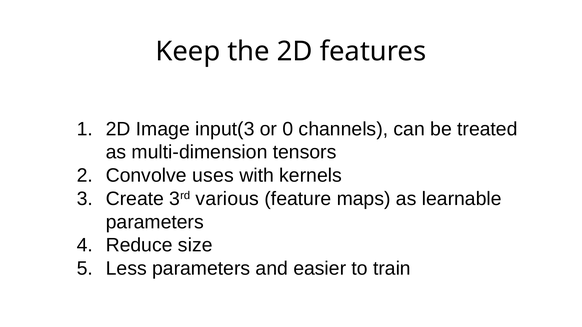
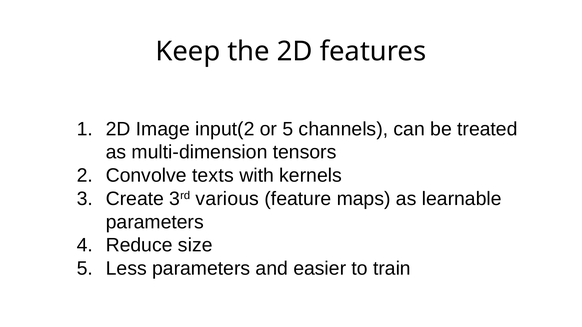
input(3: input(3 -> input(2 (225, 129)
or 0: 0 -> 5 (288, 129)
uses: uses -> texts (213, 176)
